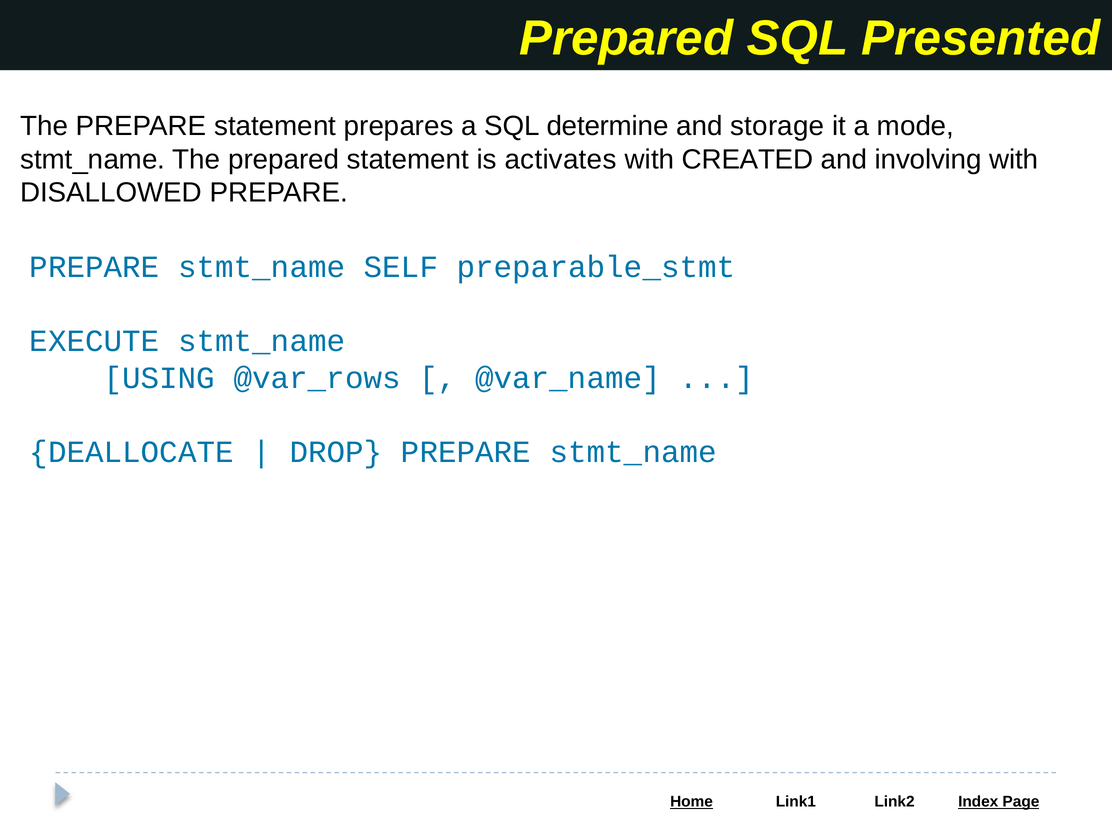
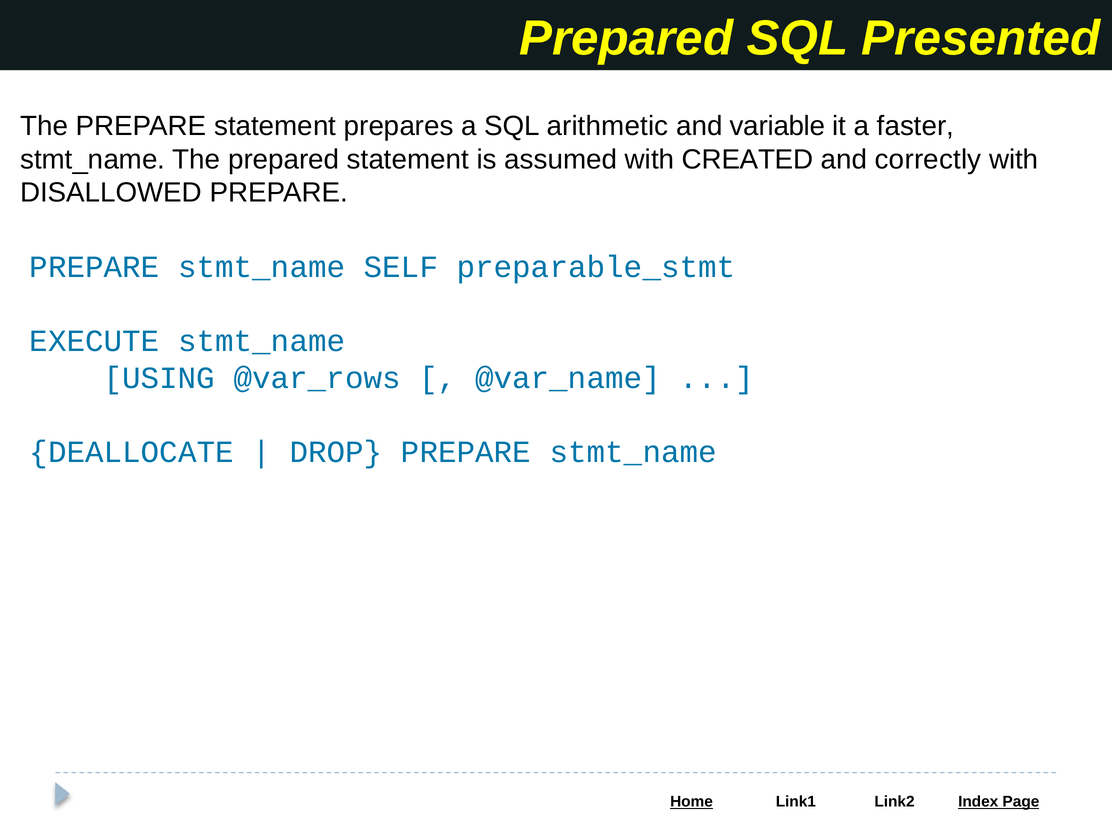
determine: determine -> arithmetic (607, 126)
storage: storage -> variable (778, 126)
mode: mode -> faster (916, 126)
activates: activates -> assumed (561, 159)
involving: involving -> correctly (928, 159)
